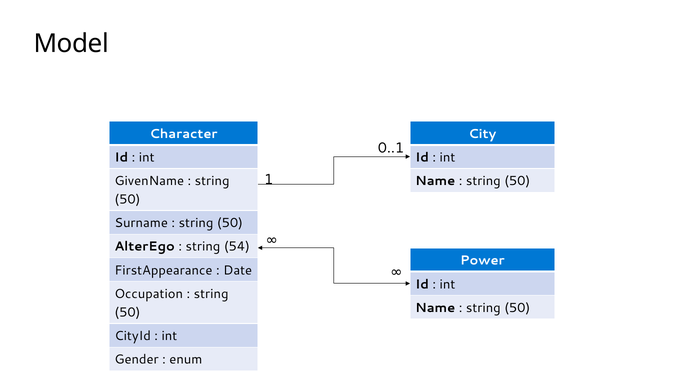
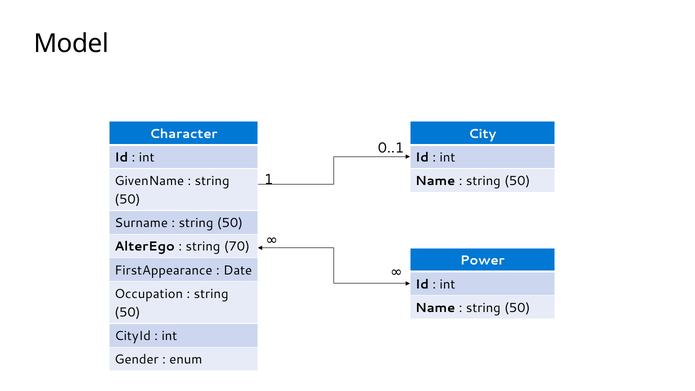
54: 54 -> 70 (237, 247)
